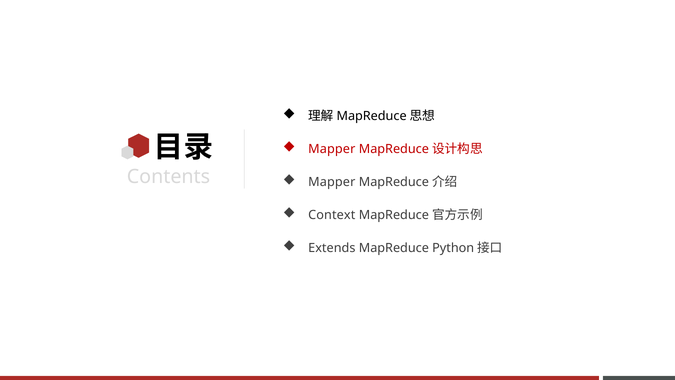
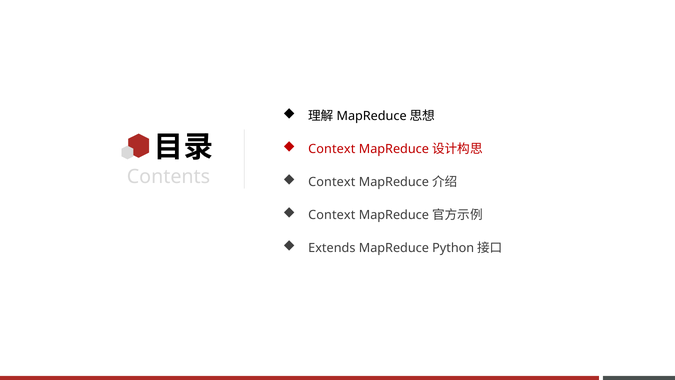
Mapper: Mapper -> Context (332, 149)
Mapper: Mapper -> Context (332, 182)
